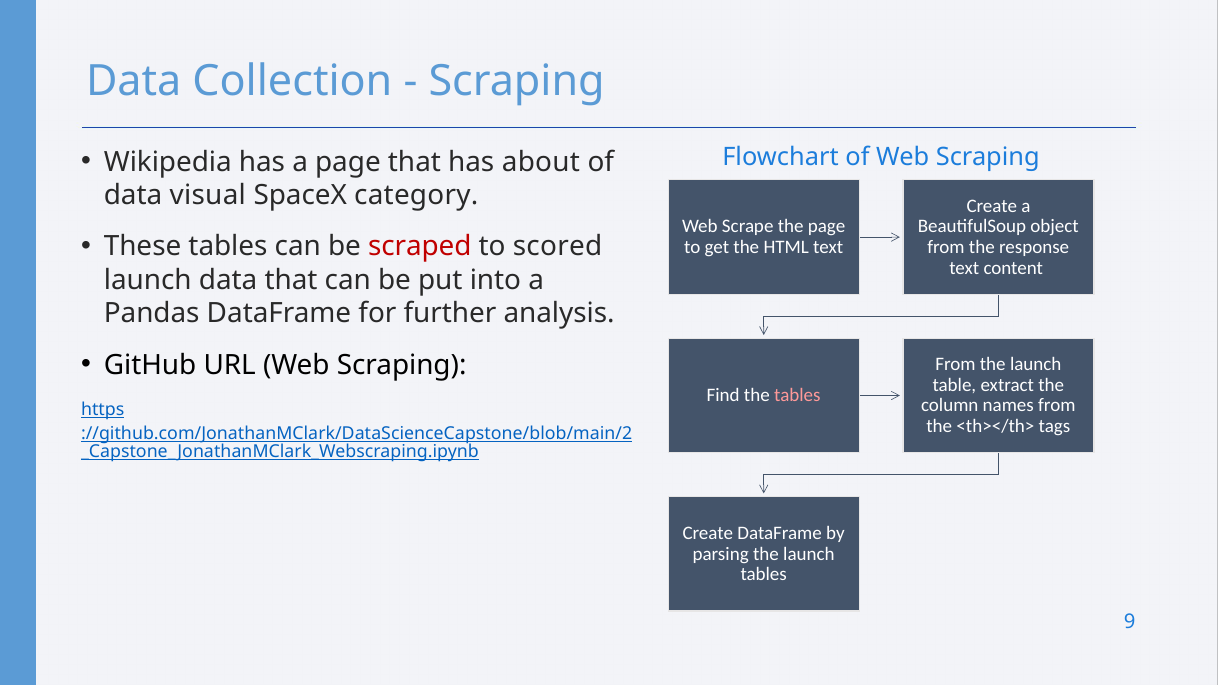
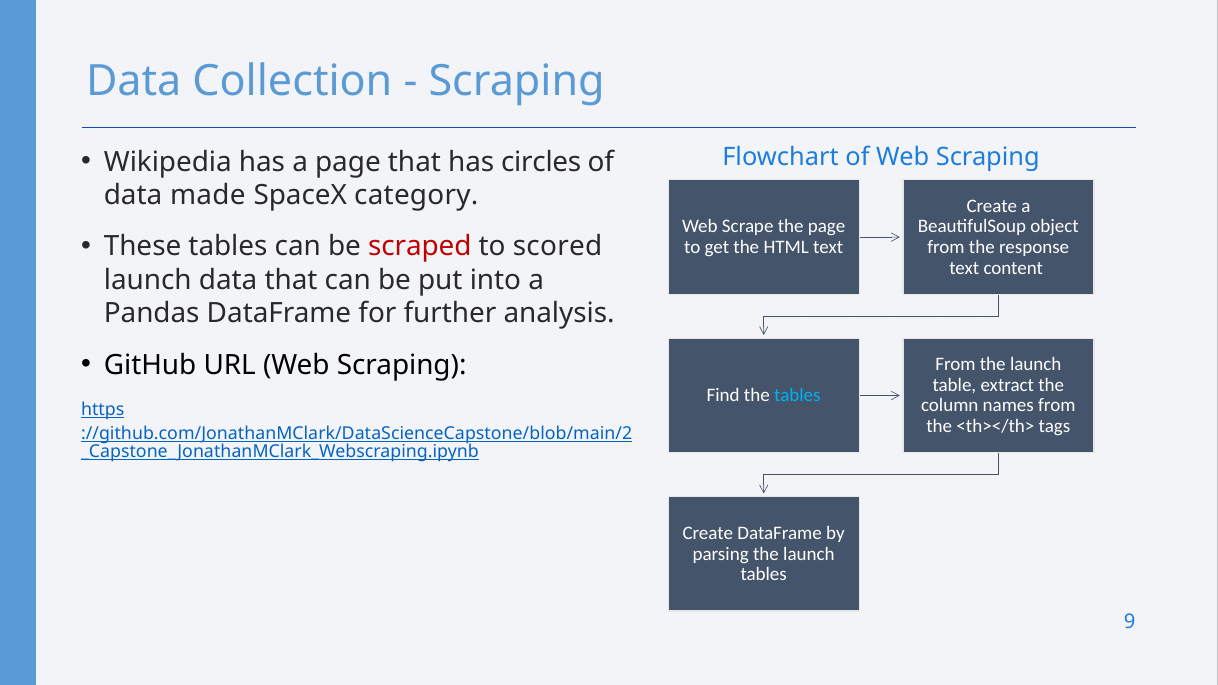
about: about -> circles (541, 162)
visual: visual -> made (208, 196)
tables colour: pink -> light blue (797, 395)
